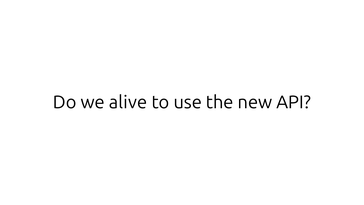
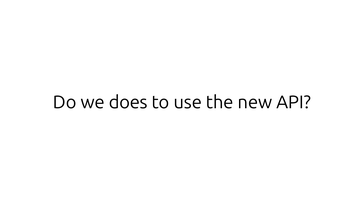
alive: alive -> does (128, 102)
